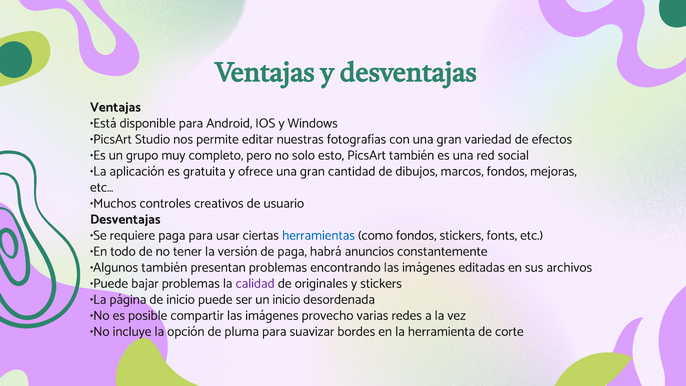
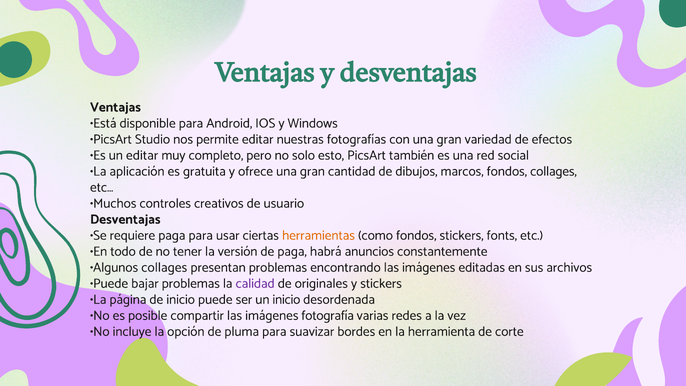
un grupo: grupo -> editar (142, 155)
fondos mejoras: mejoras -> collages (553, 171)
herramientas colour: blue -> orange (318, 235)
Algunos también: también -> collages (164, 267)
provecho: provecho -> fotografía (328, 315)
